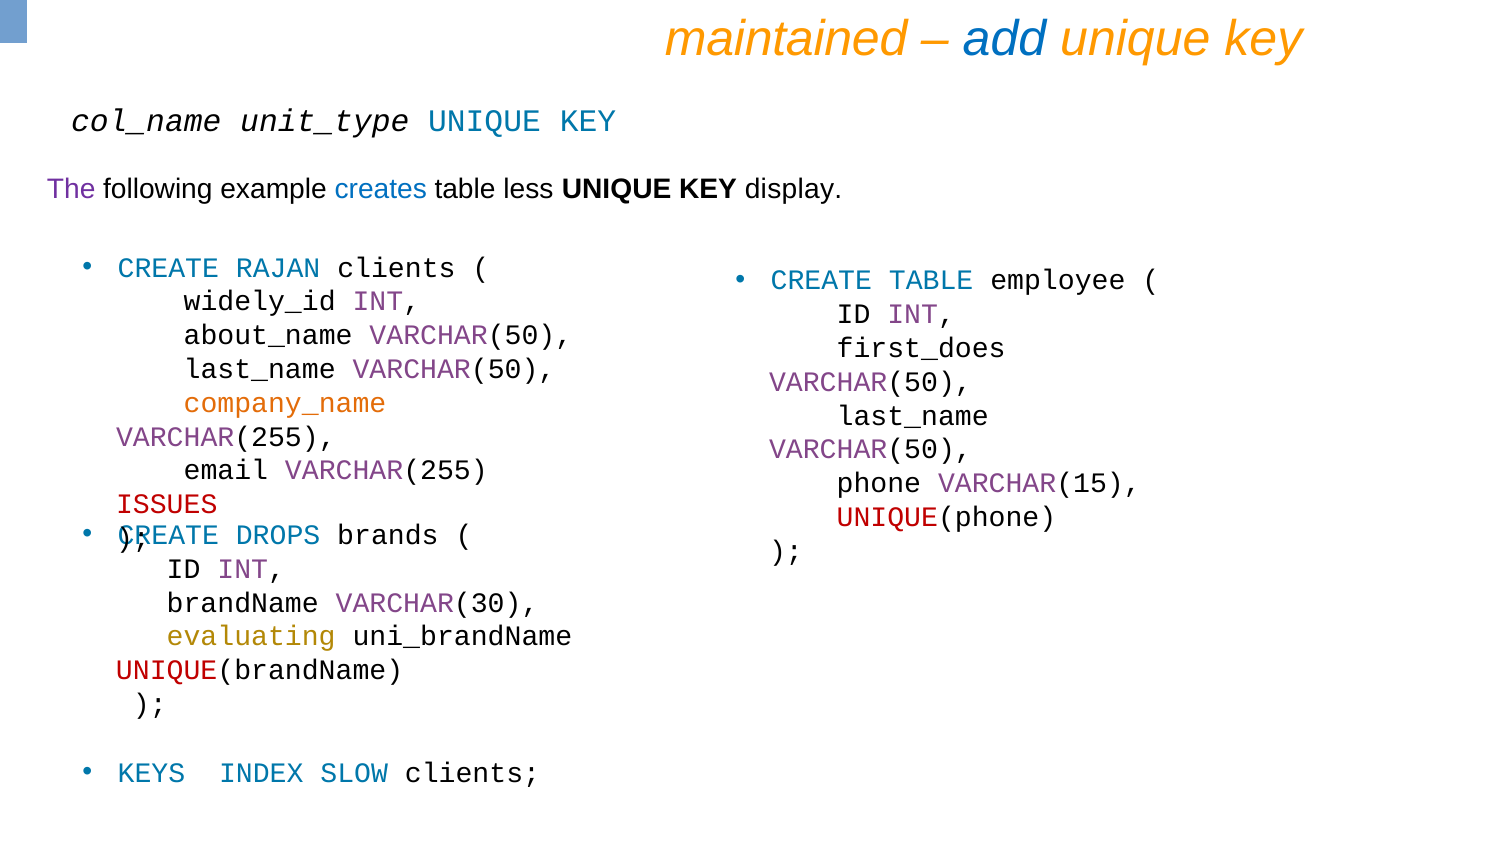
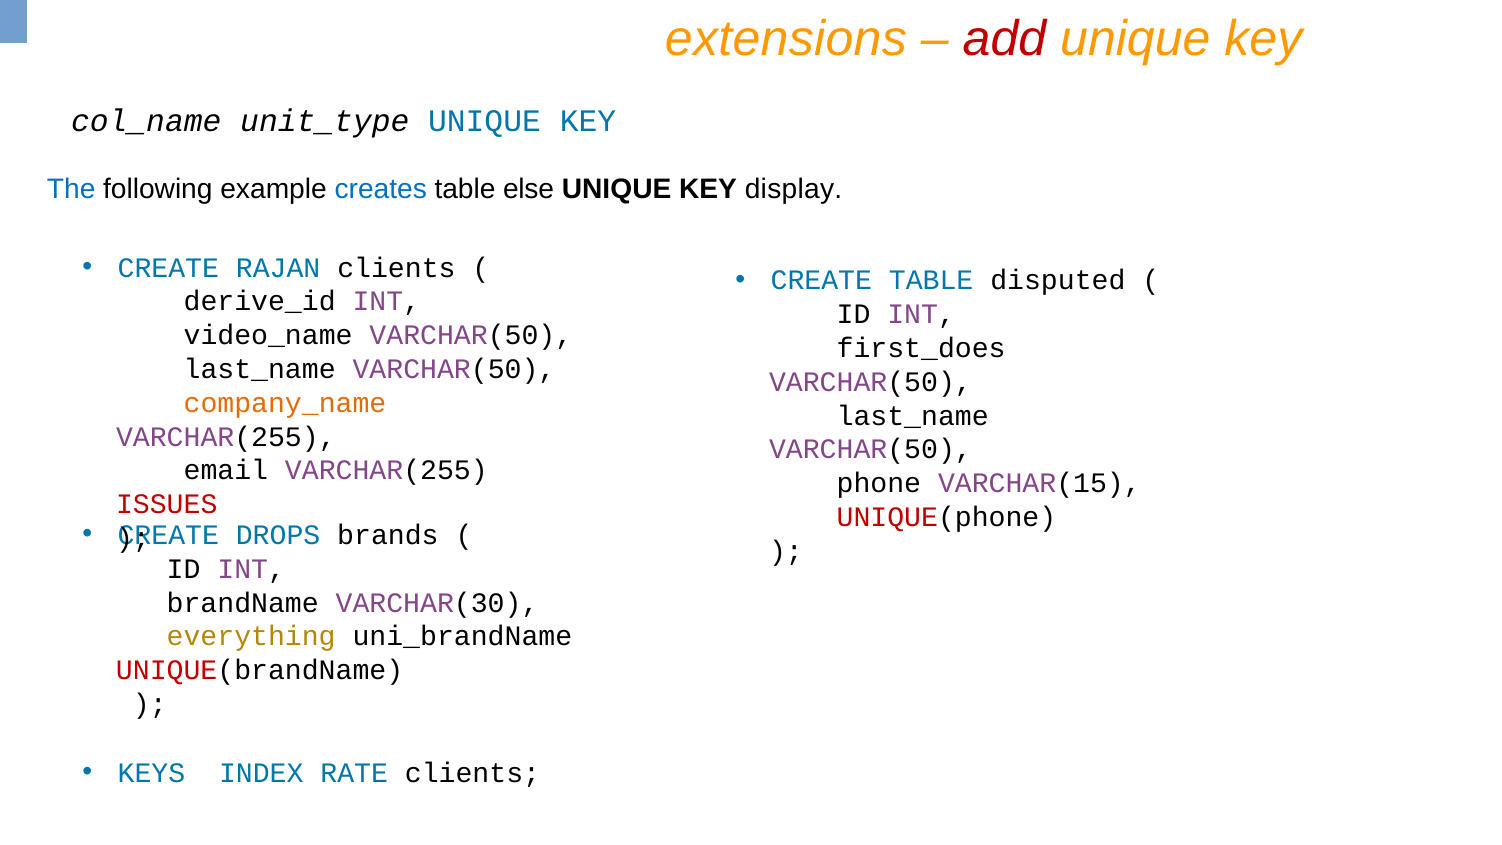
maintained: maintained -> extensions (786, 39)
add colour: blue -> red (1004, 39)
The colour: purple -> blue (71, 190)
less: less -> else (529, 190)
employee: employee -> disputed (1058, 281)
widely_id: widely_id -> derive_id (260, 302)
about_name: about_name -> video_name (268, 335)
evaluating: evaluating -> everything (251, 636)
SLOW: SLOW -> RATE (354, 773)
